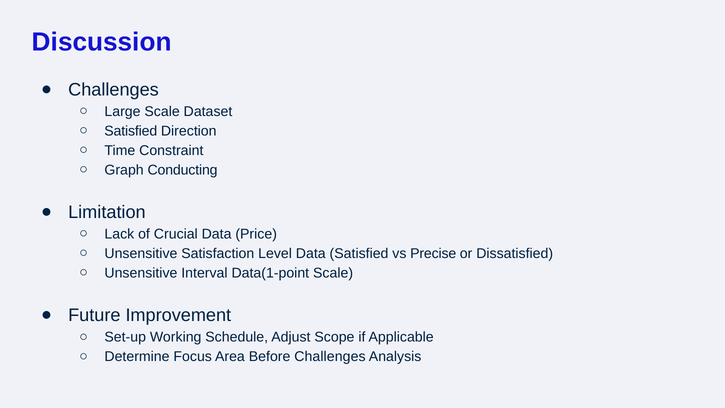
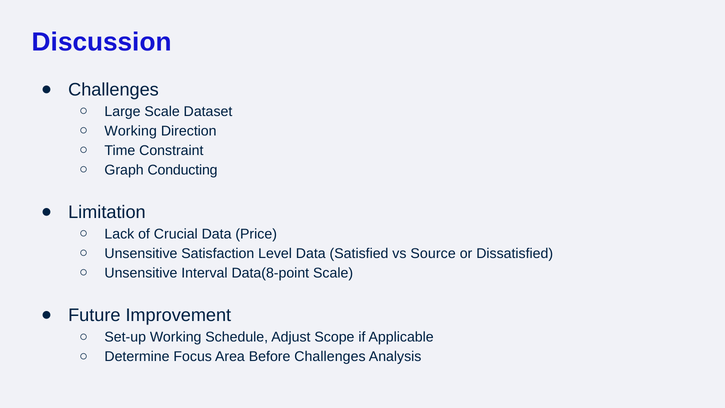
Satisfied: Satisfied -> Working (131, 131)
Precise: Precise -> Source (433, 253)
Data(1-point: Data(1-point -> Data(8-point (270, 273)
